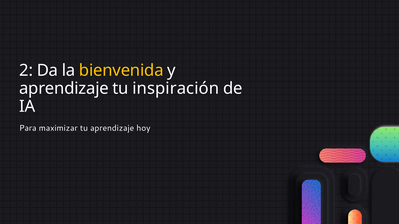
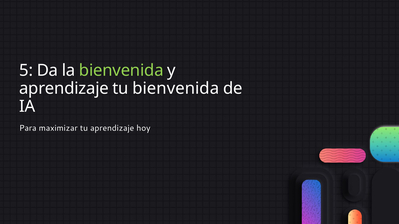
2: 2 -> 5 (26, 71)
bienvenida colour: yellow -> light green (121, 71)
tu inspiración: inspiración -> bienvenida (176, 89)
